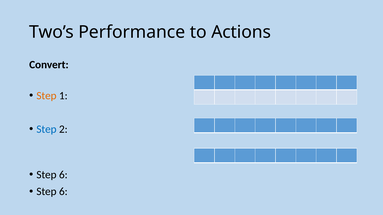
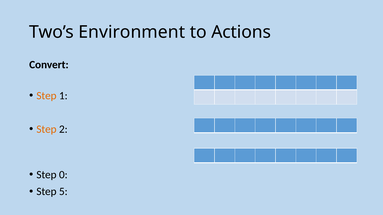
Performance: Performance -> Environment (132, 32)
Step colour: blue -> orange (46, 130)
6: 6 -> 0 (63, 175)
6: 6 -> 5 (63, 192)
